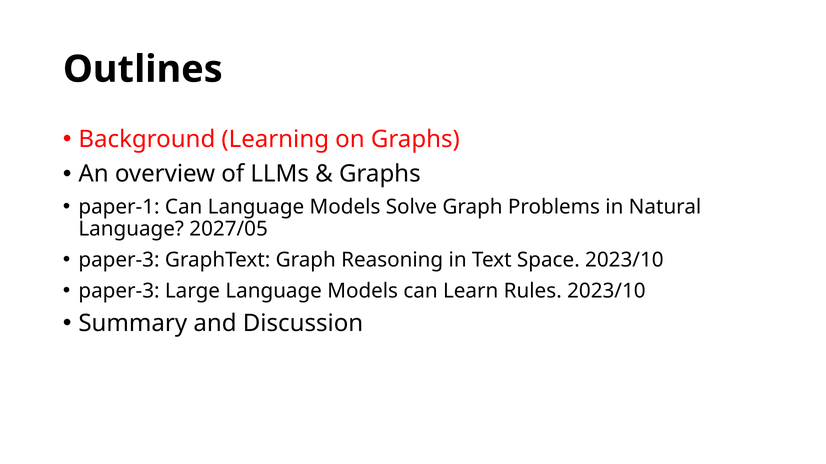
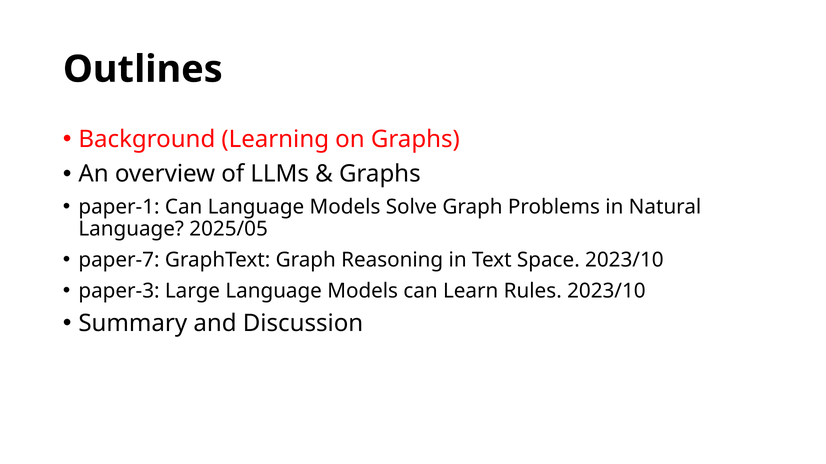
2027/05: 2027/05 -> 2025/05 (229, 229)
paper-3: paper-3 -> paper-7 (119, 260)
